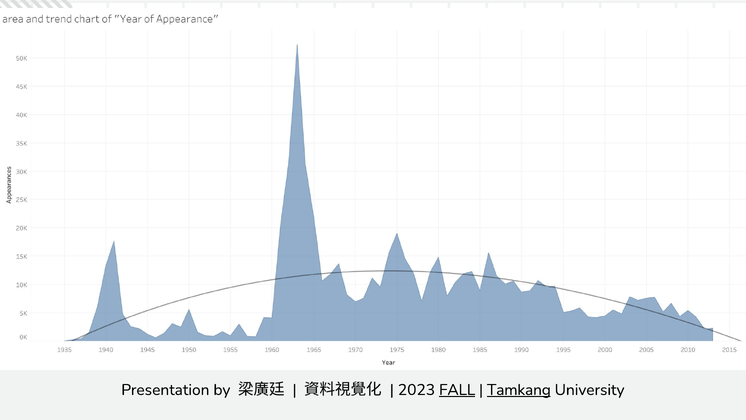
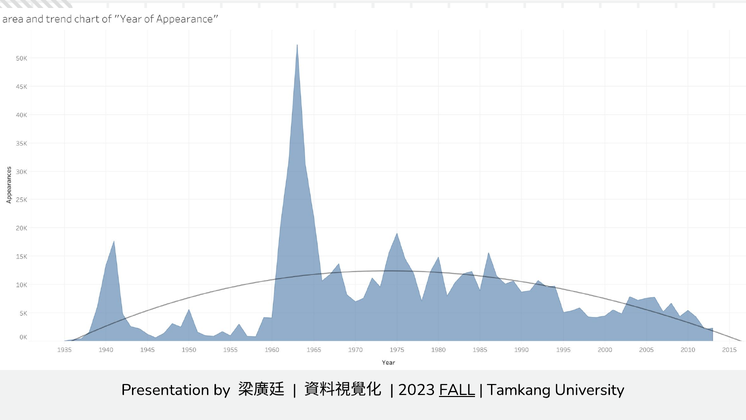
Tamkang underline: present -> none (519, 390)
